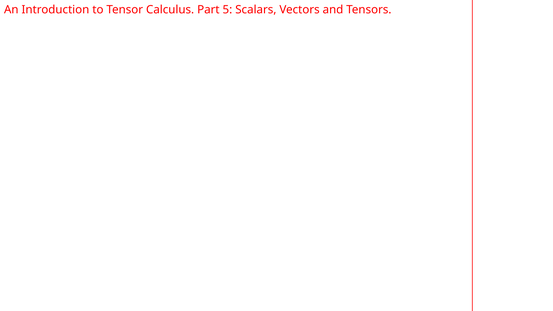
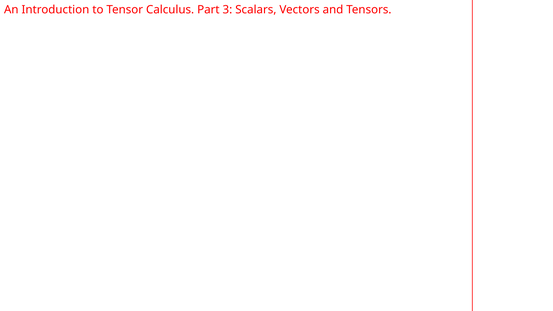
5: 5 -> 3 (227, 10)
